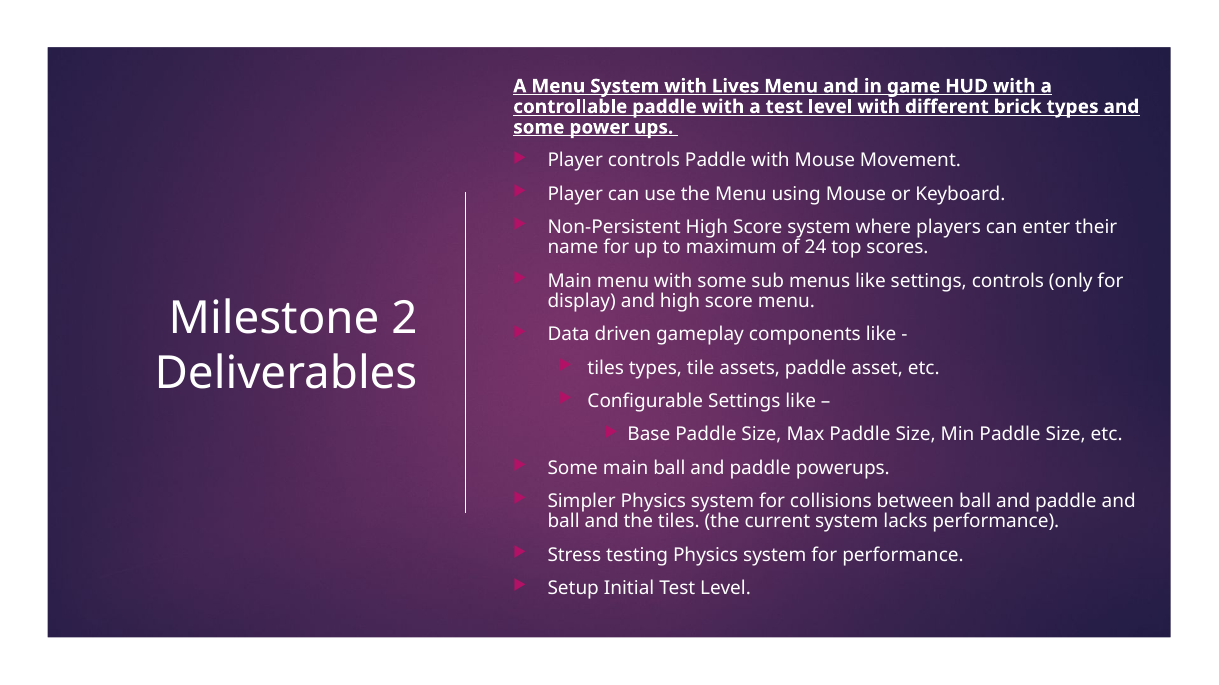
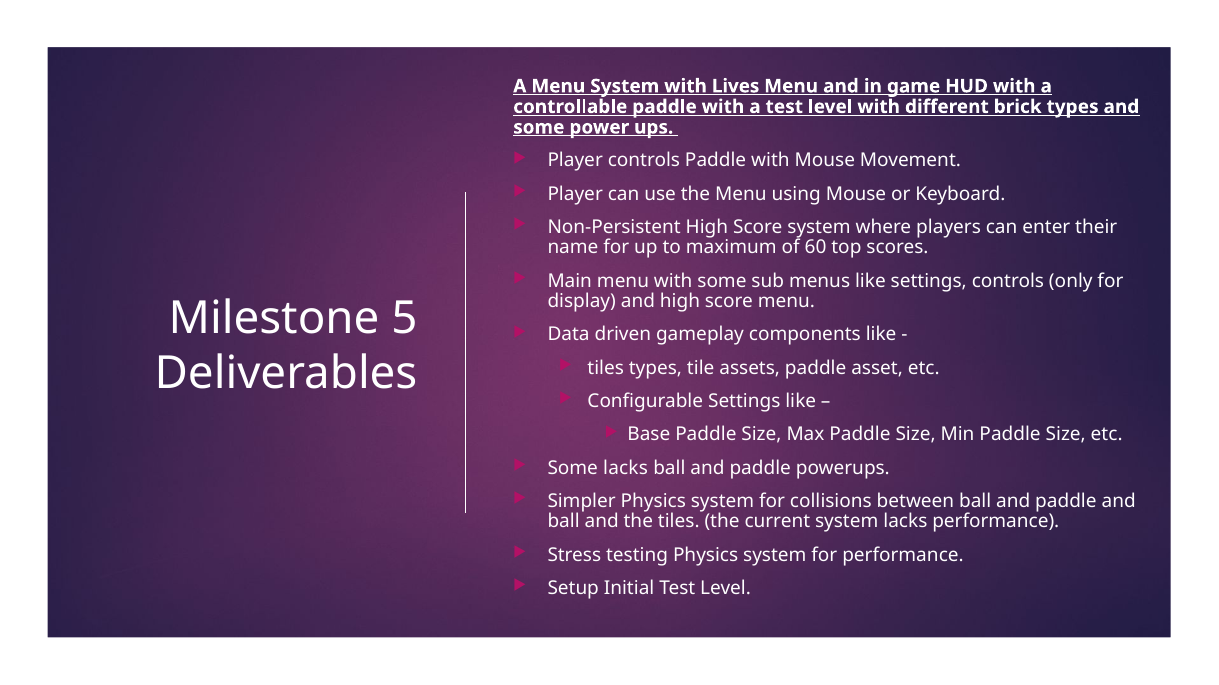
24: 24 -> 60 (816, 248)
2: 2 -> 5 (404, 319)
Some main: main -> lacks (626, 468)
